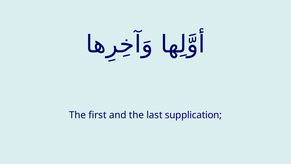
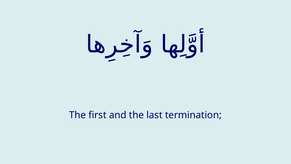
supplication: supplication -> termination (193, 115)
